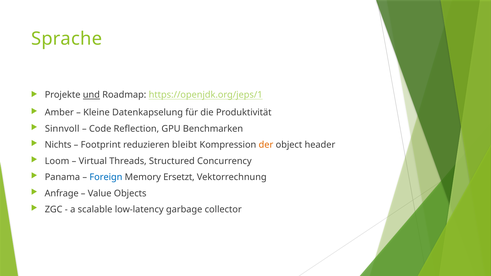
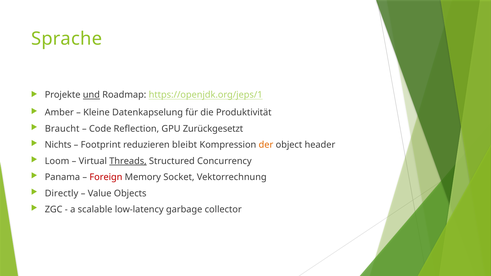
Sinnvoll: Sinnvoll -> Braucht (62, 129)
Benchmarken: Benchmarken -> Zurückgesetzt (213, 129)
Threads underline: none -> present (128, 161)
Foreign colour: blue -> red (106, 177)
Ersetzt: Ersetzt -> Socket (179, 177)
Anfrage: Anfrage -> Directly (62, 193)
